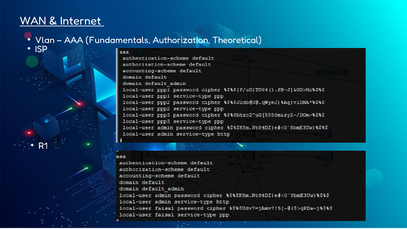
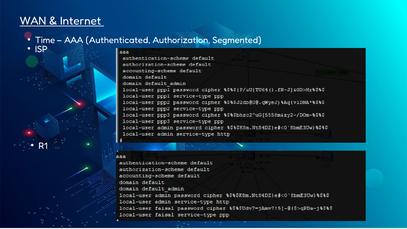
Vlan: Vlan -> Time (45, 40)
Fundamentals: Fundamentals -> Authenticated (118, 40)
Theoretical: Theoretical -> Segmented (237, 40)
